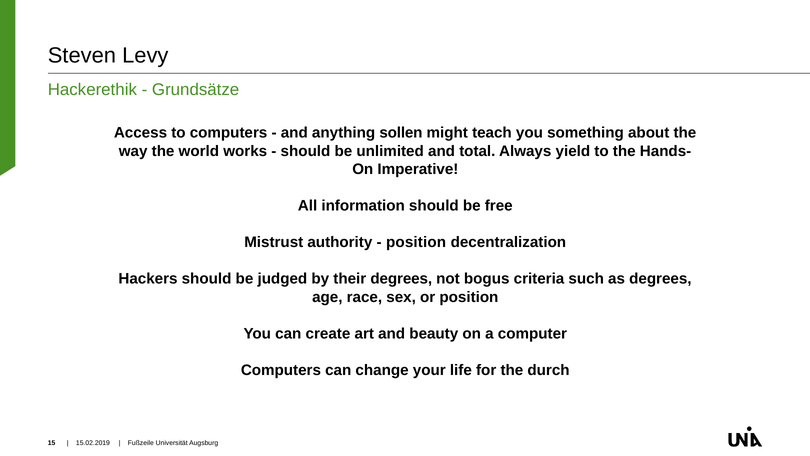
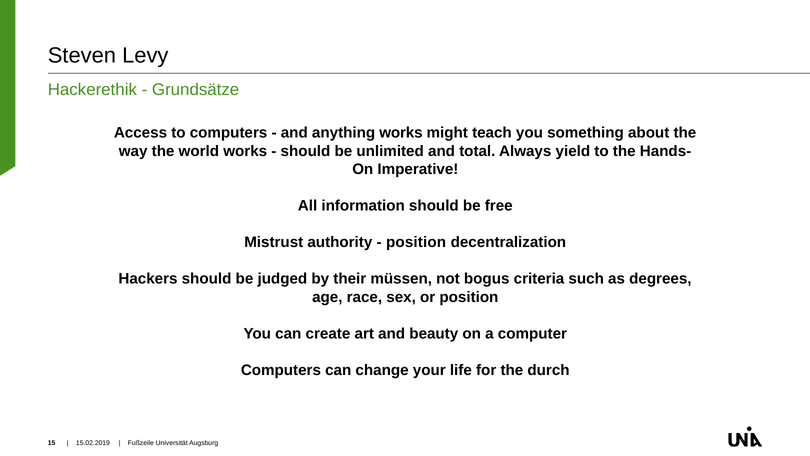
anything sollen: sollen -> works (401, 133)
their degrees: degrees -> müssen (401, 279)
